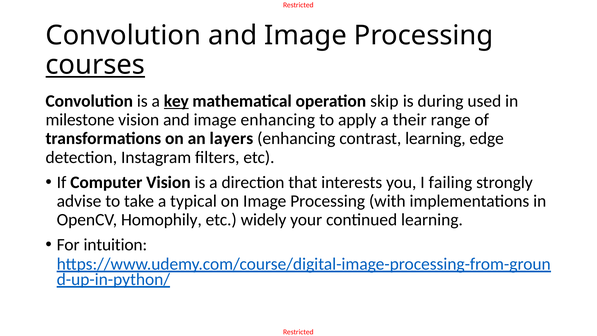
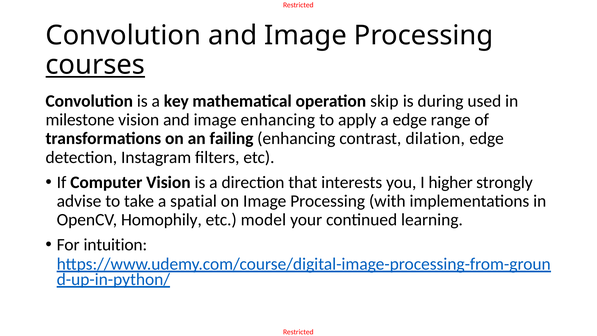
key underline: present -> none (176, 101)
a their: their -> edge (410, 120)
layers: layers -> failing (232, 138)
contrast learning: learning -> dilation (435, 138)
failing: failing -> higher (451, 182)
typical: typical -> spatial (194, 201)
widely: widely -> model (263, 220)
